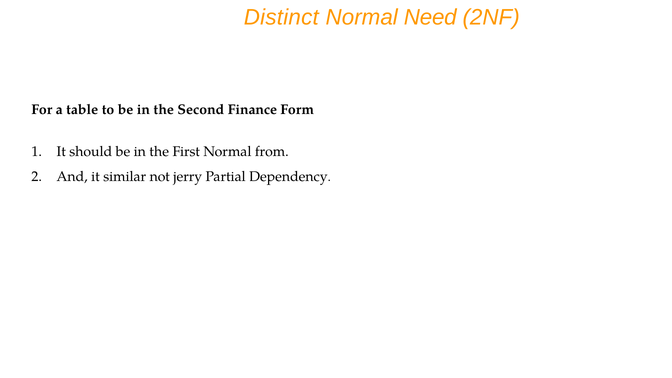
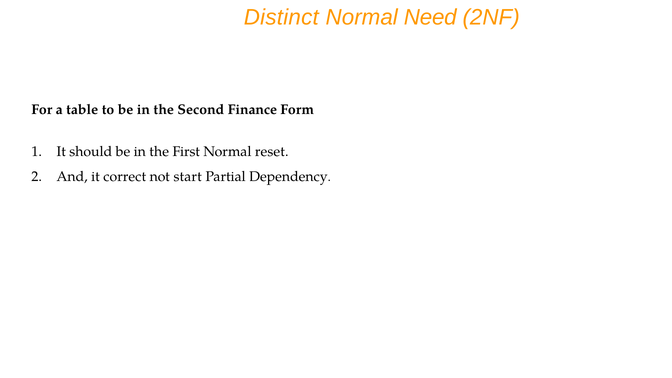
from: from -> reset (272, 152)
similar: similar -> correct (125, 177)
jerry: jerry -> start (188, 177)
